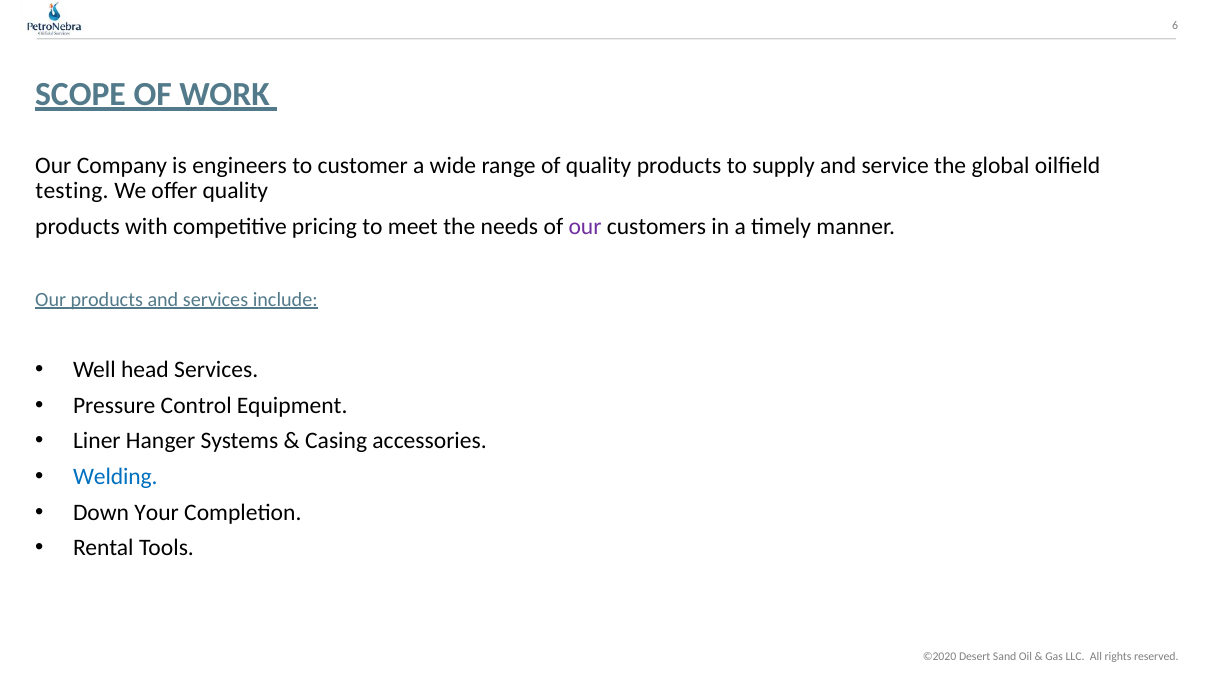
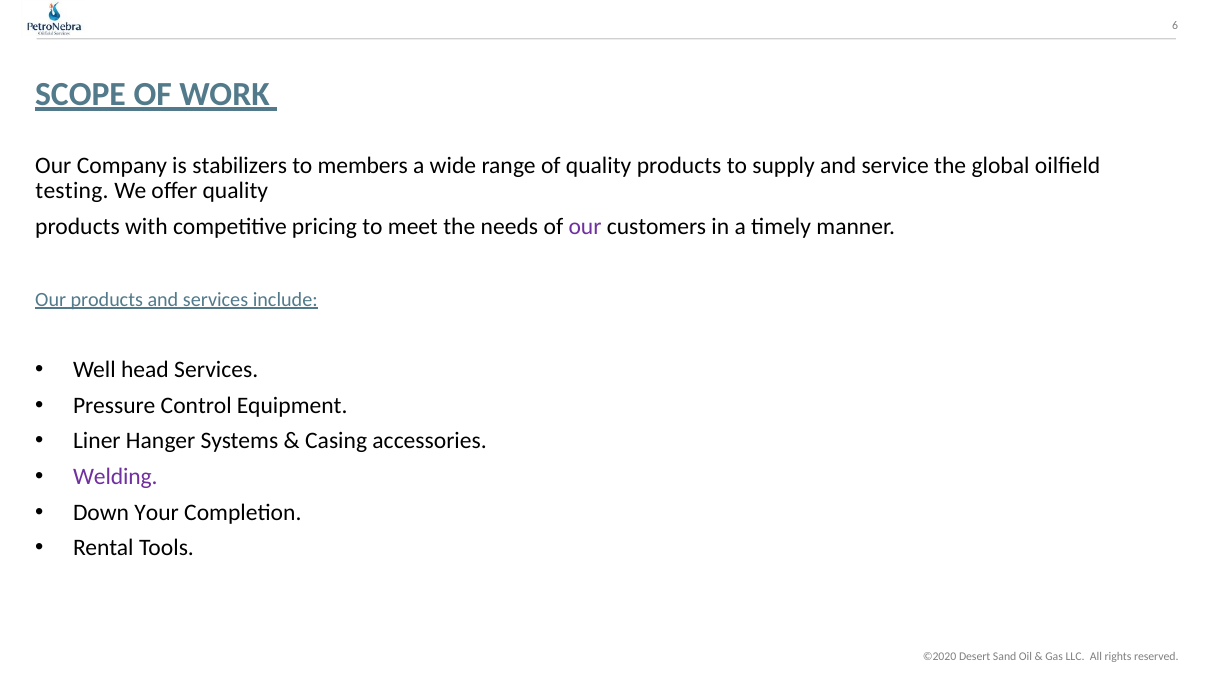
engineers: engineers -> stabilizers (240, 165)
customer: customer -> members (363, 165)
Welding colour: blue -> purple (115, 476)
